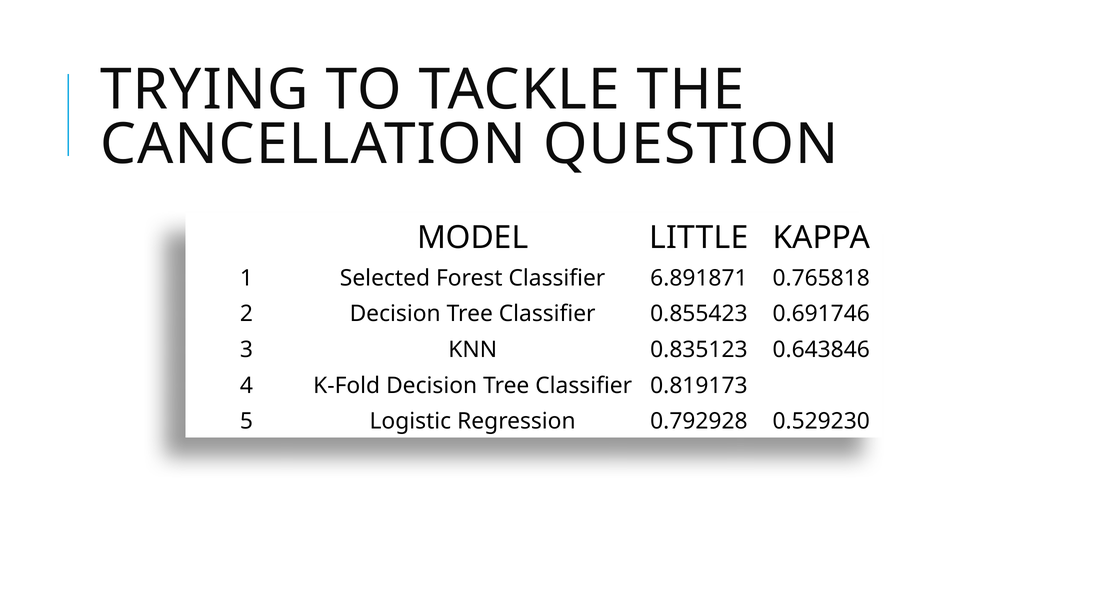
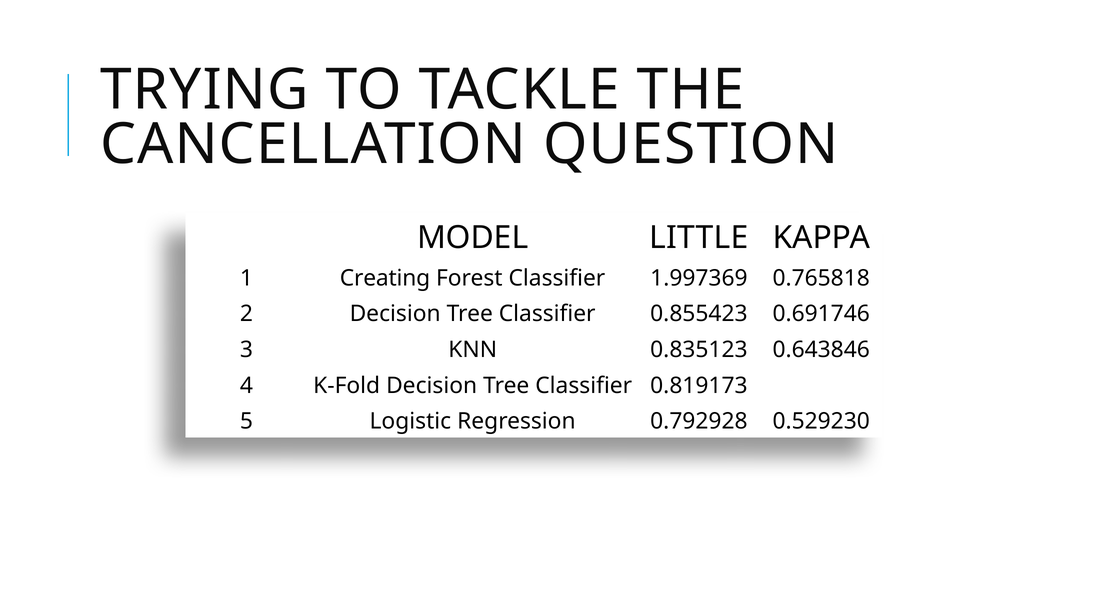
Selected: Selected -> Creating (385, 278)
6.891871: 6.891871 -> 1.997369 (699, 278)
